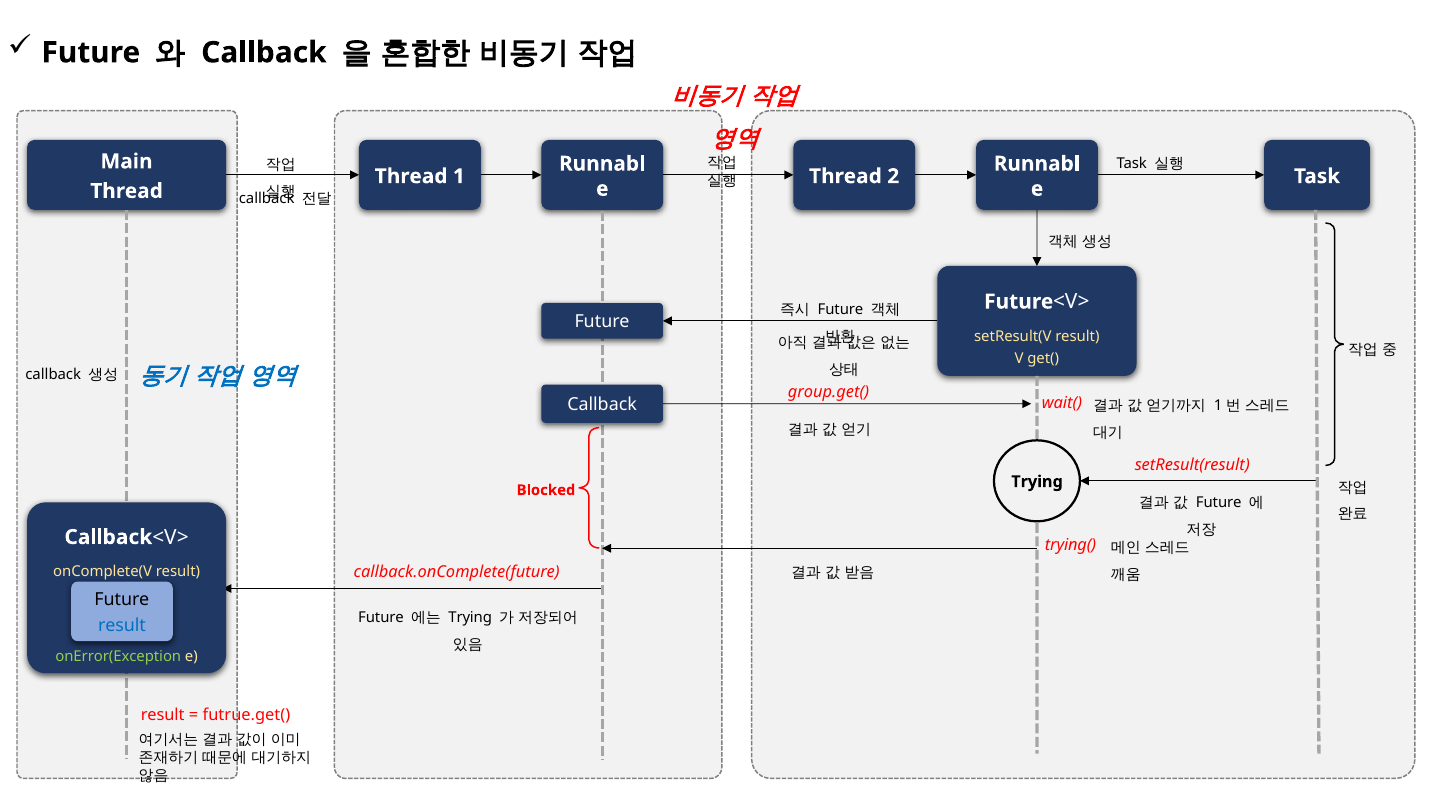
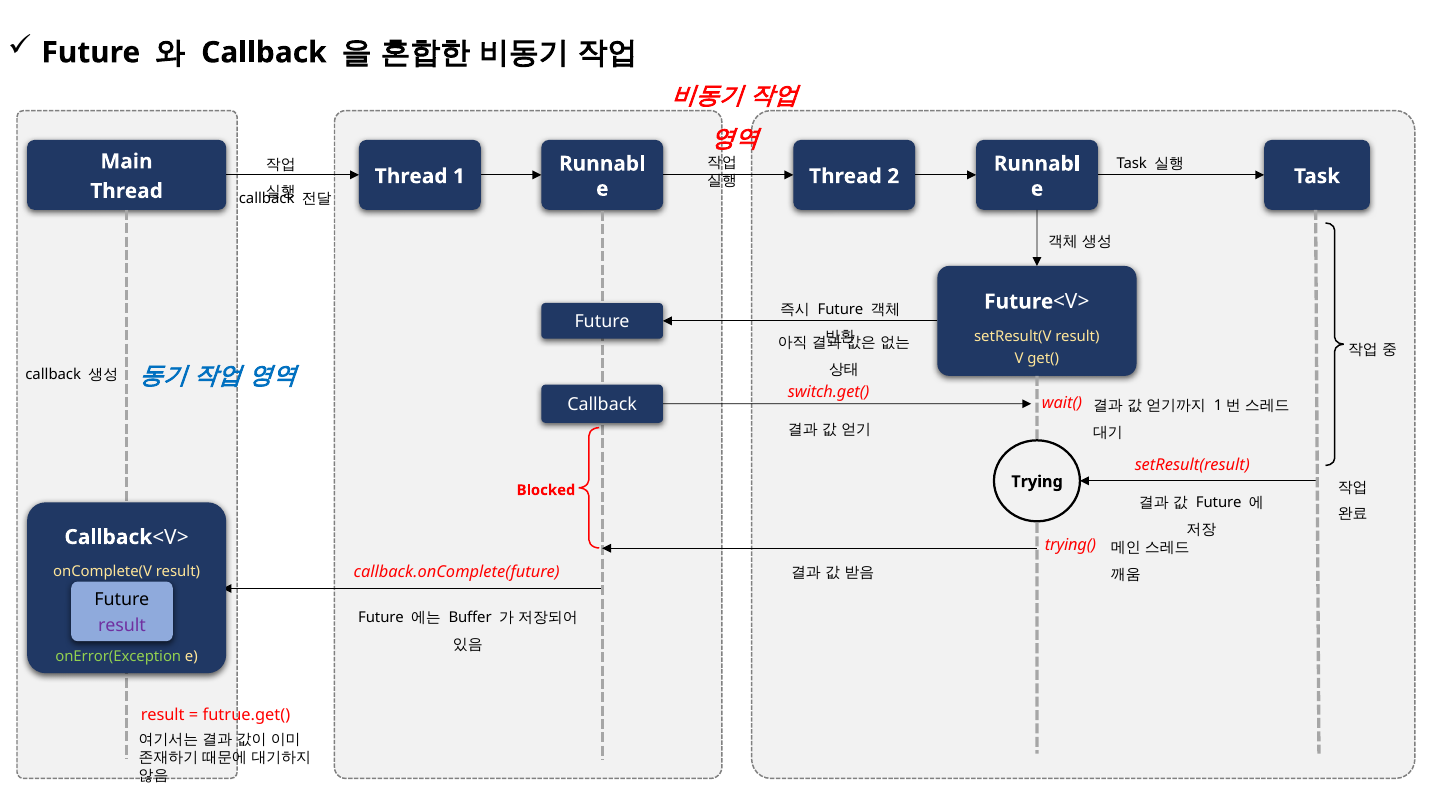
group.get(: group.get( -> switch.get( (829, 392)
Trying: Trying -> Buffer (470, 617)
result colour: blue -> purple (122, 625)
